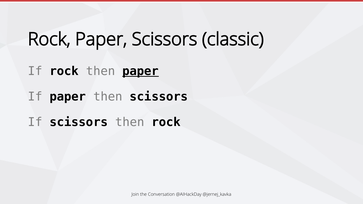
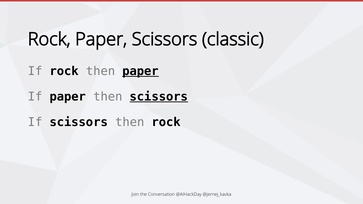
scissors underline: none -> present (159, 97)
